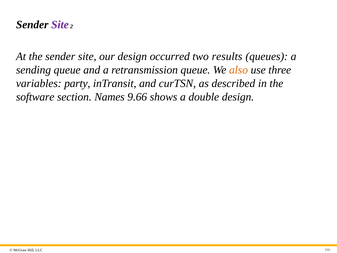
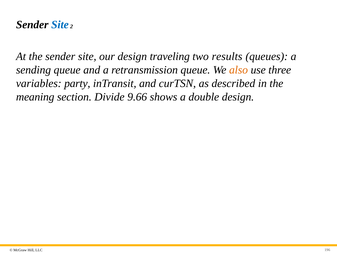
Site colour: purple -> blue (60, 25)
occurred: occurred -> traveling (170, 56)
software: software -> meaning (35, 97)
Names: Names -> Divide (109, 97)
